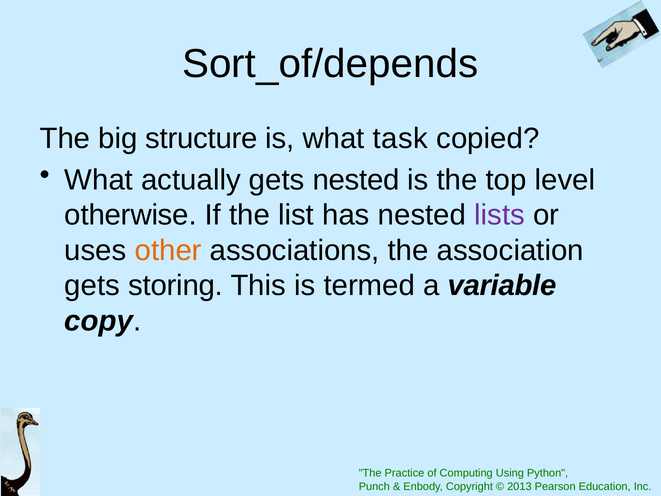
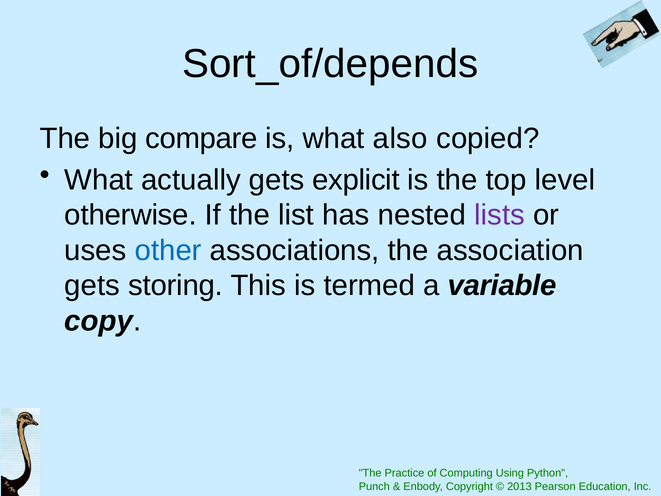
structure: structure -> compare (201, 139)
task: task -> also (400, 139)
gets nested: nested -> explicit (356, 180)
other colour: orange -> blue (168, 250)
